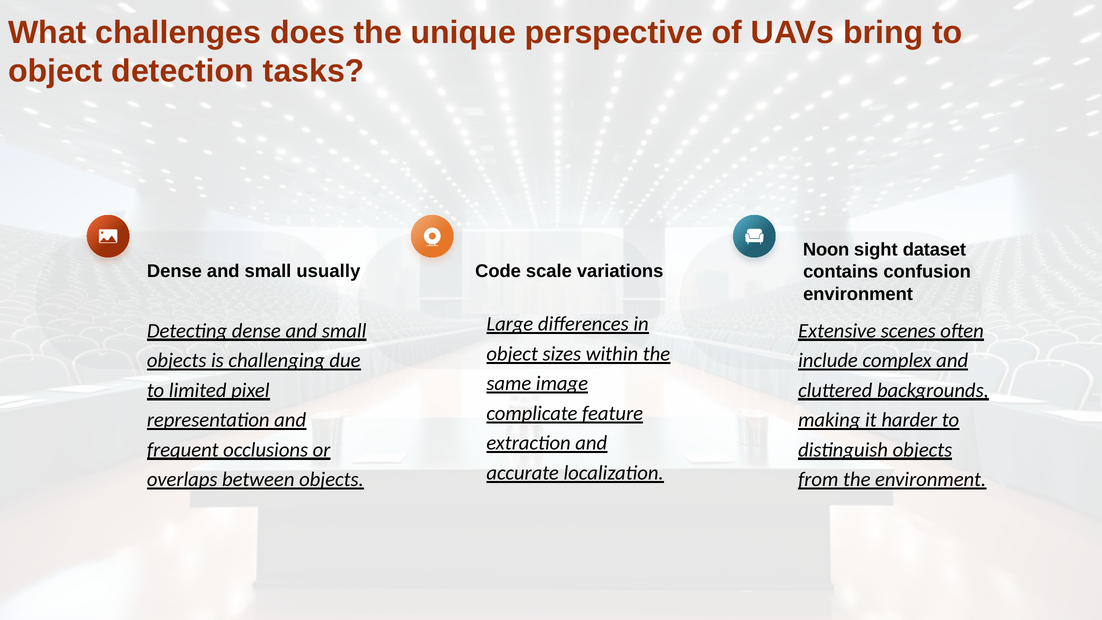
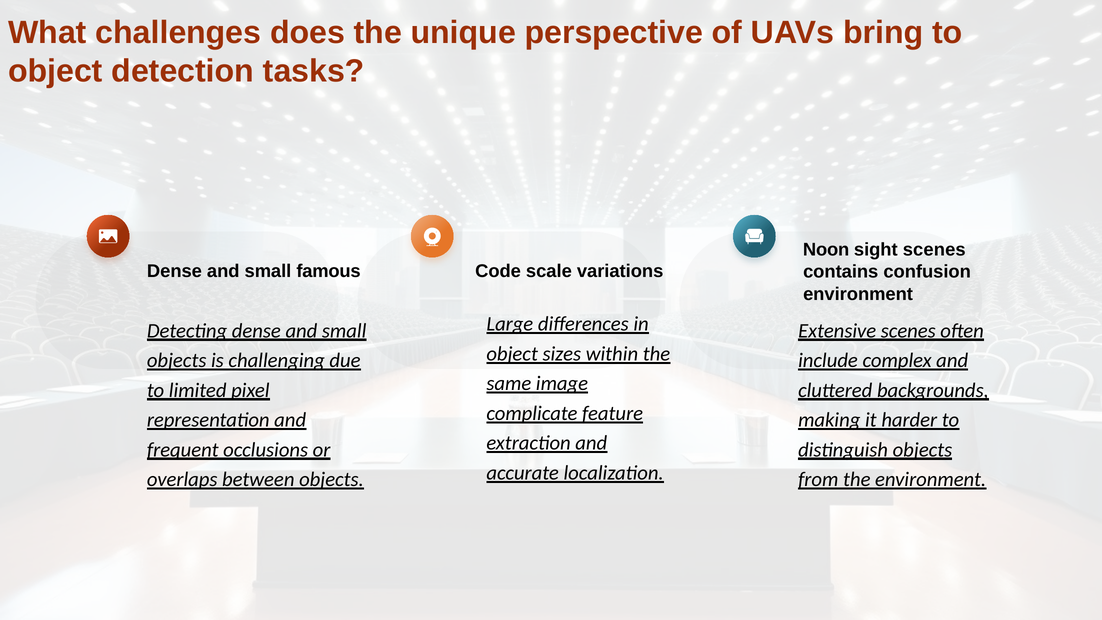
sight dataset: dataset -> scenes (934, 250)
usually: usually -> famous (329, 271)
